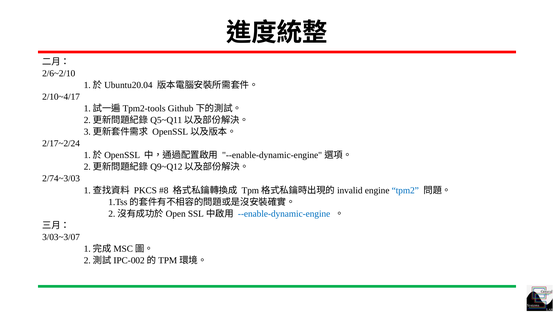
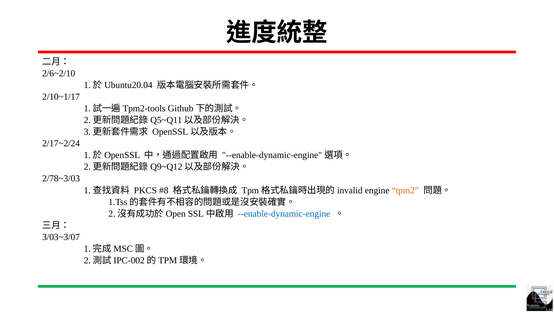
2/10~4/17: 2/10~4/17 -> 2/10~1/17 (61, 97)
2/74~3/03: 2/74~3/03 -> 2/78~3/03 (61, 178)
tpm2 colour: blue -> orange (405, 190)
